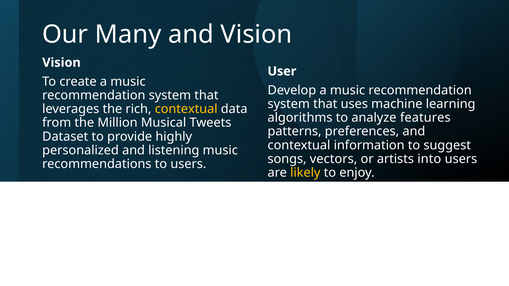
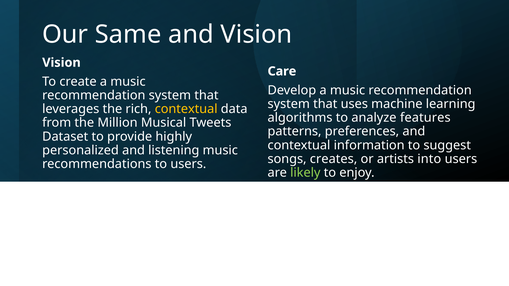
Many: Many -> Same (128, 34)
User: User -> Care (282, 71)
vectors: vectors -> creates (334, 159)
likely colour: yellow -> light green (305, 173)
